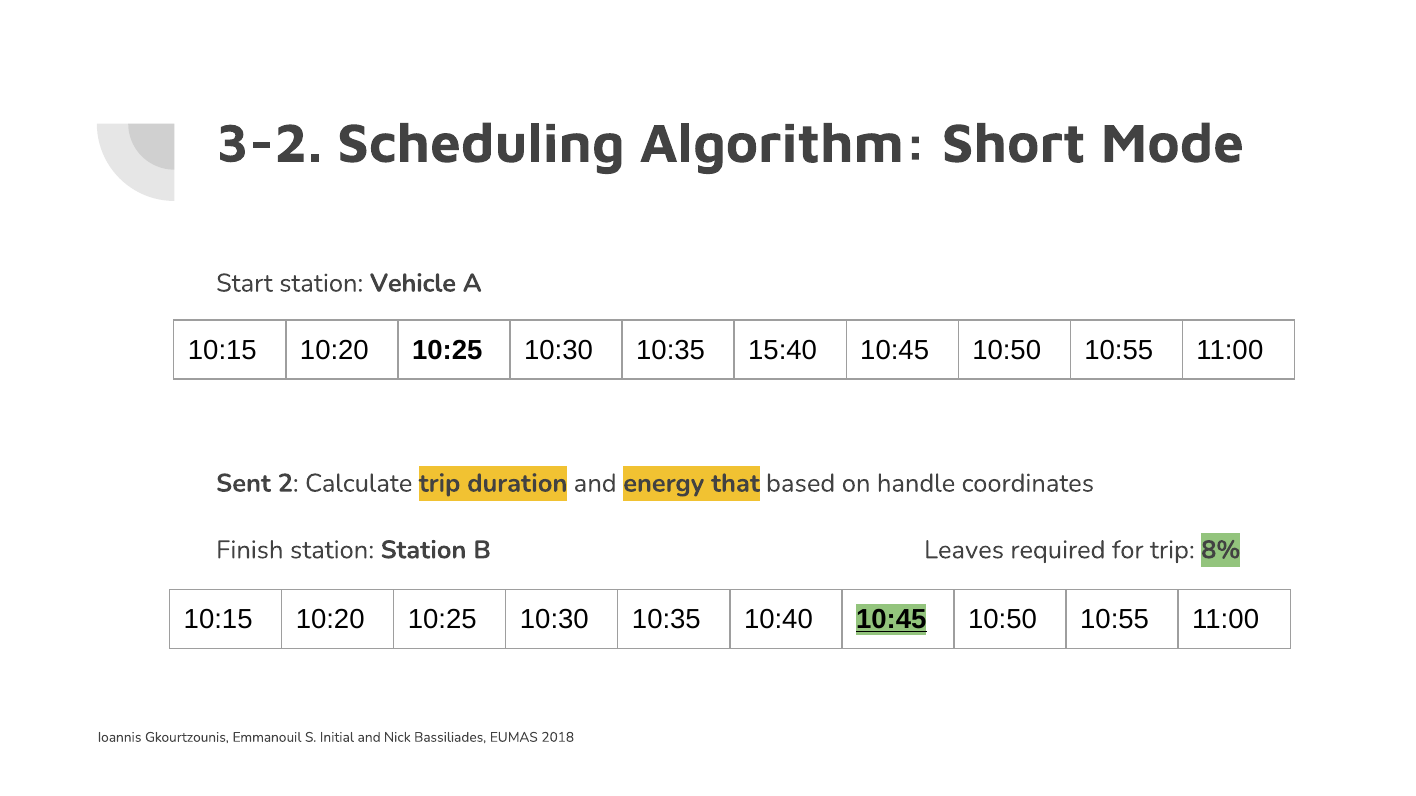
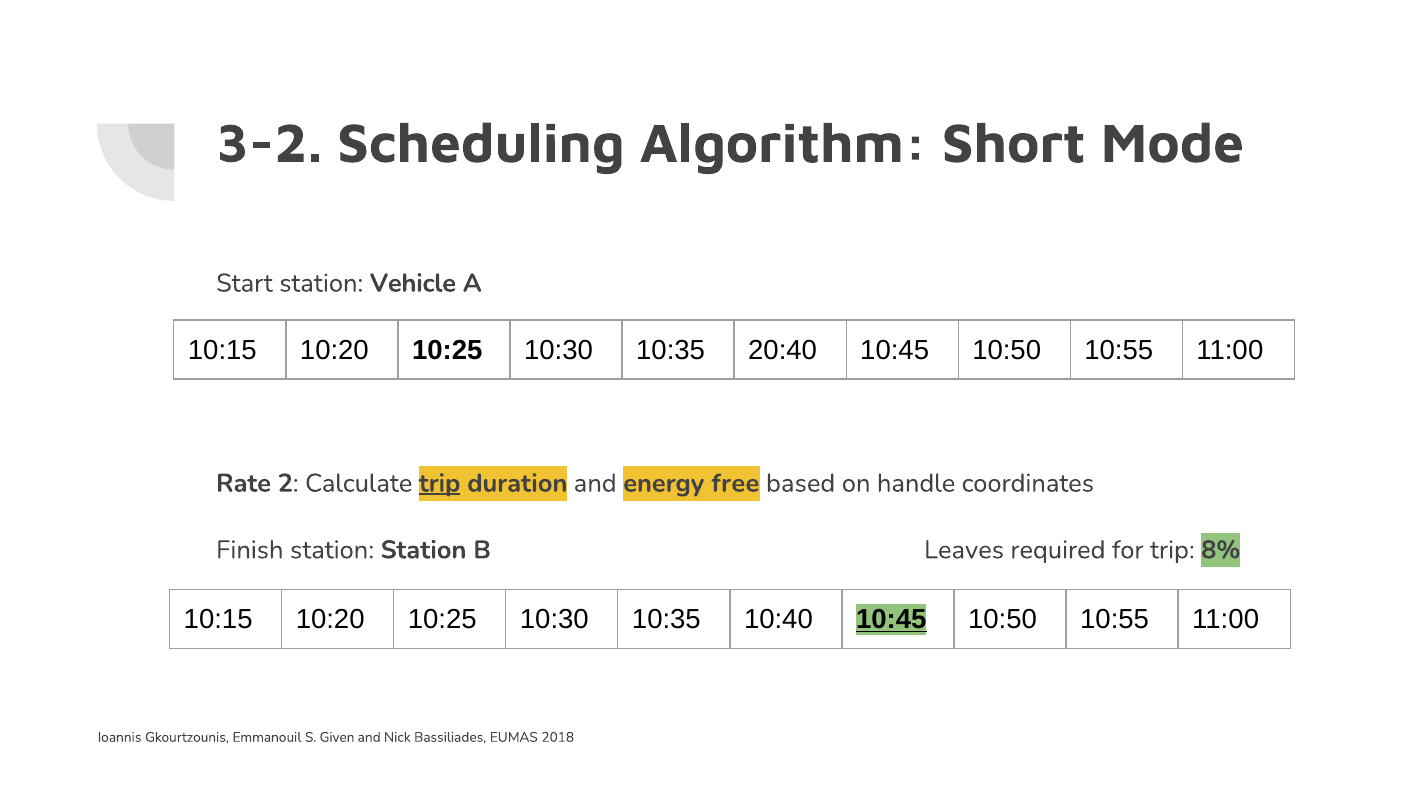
15:40: 15:40 -> 20:40 (783, 350)
Sent: Sent -> Rate (244, 484)
trip underline: none -> present (440, 484)
that: that -> free (735, 484)
Initial: Initial -> Given (337, 738)
